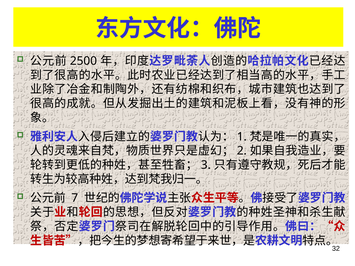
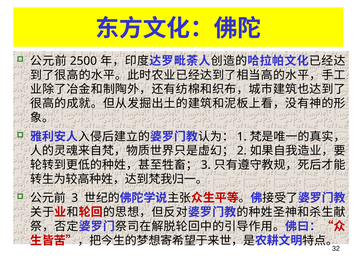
7: 7 -> 3 (75, 198)
